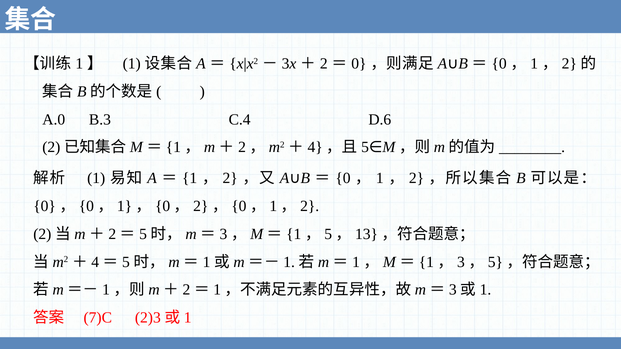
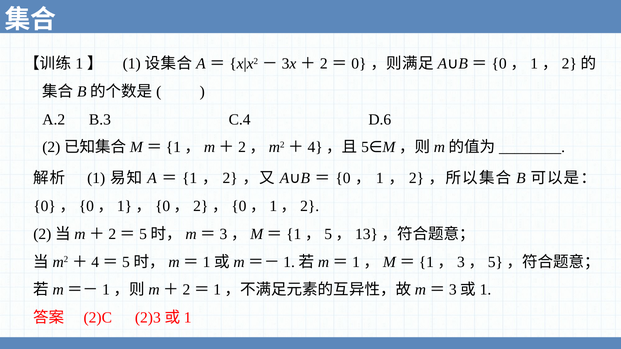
A.0: A.0 -> A.2 (54, 120)
7)C: 7)C -> 2)C (98, 318)
